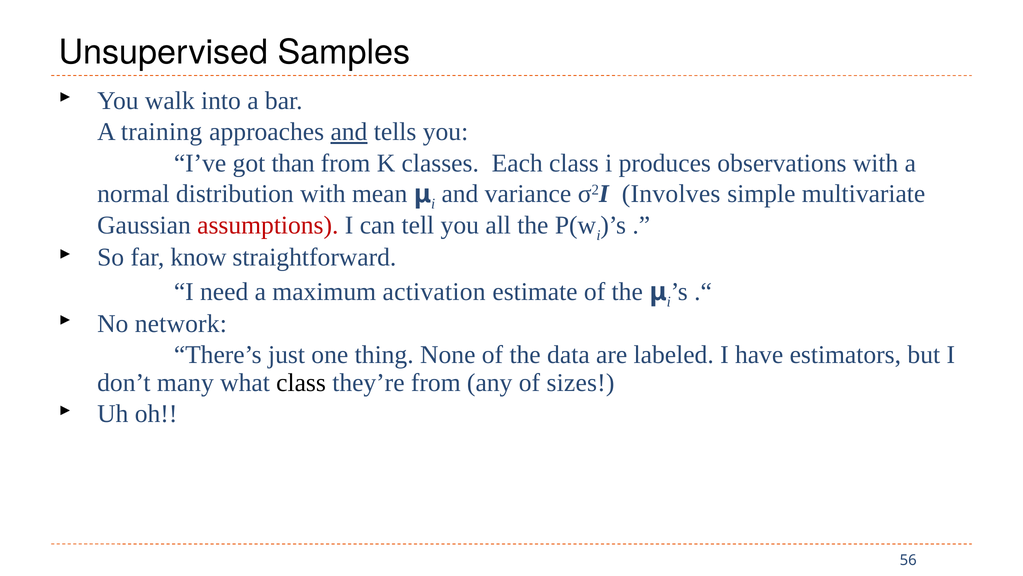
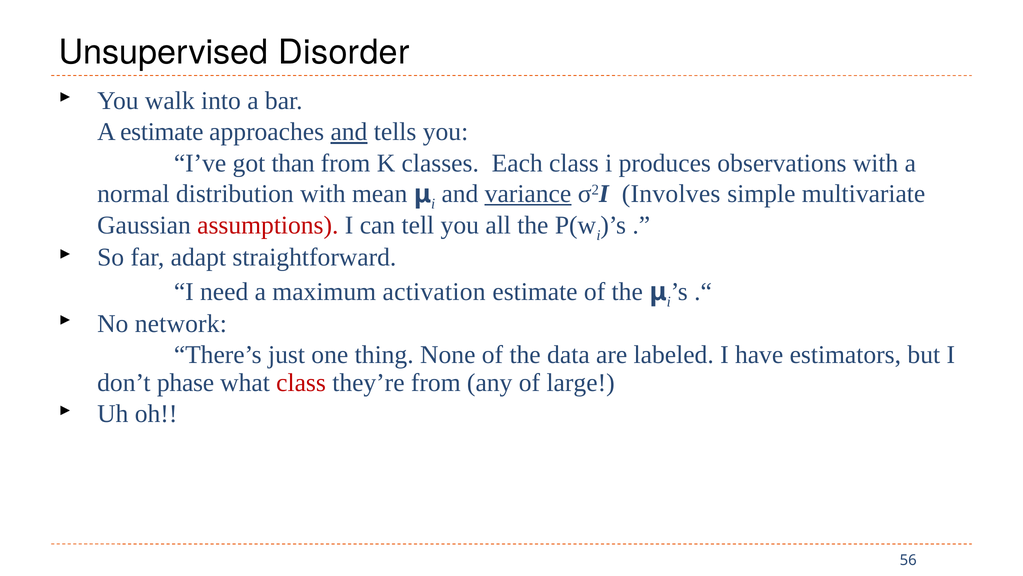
Samples: Samples -> Disorder (344, 52)
A training: training -> estimate (162, 132)
variance underline: none -> present (528, 194)
know: know -> adapt (198, 257)
many: many -> phase (186, 382)
class colour: black -> red (301, 382)
sizes: sizes -> large (581, 382)
